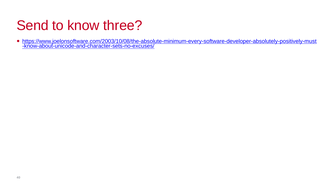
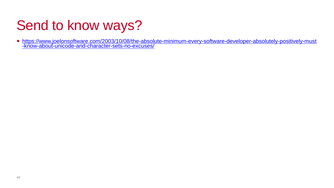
three: three -> ways (123, 26)
